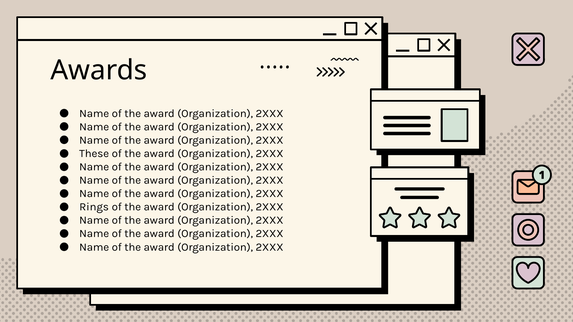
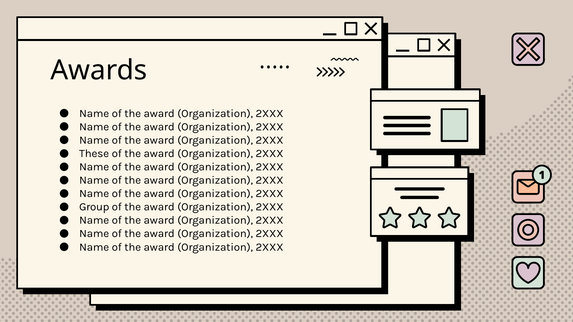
Rings: Rings -> Group (94, 207)
